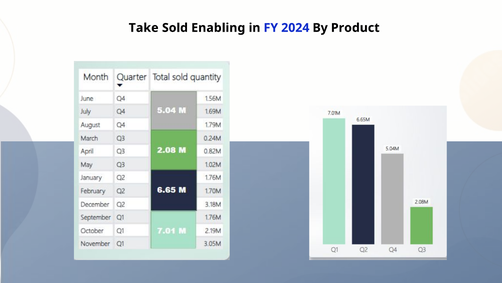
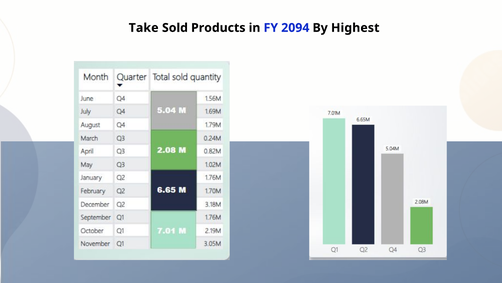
Enabling: Enabling -> Products (218, 28)
2024: 2024 -> 2094 (295, 28)
Product: Product -> Highest (355, 28)
